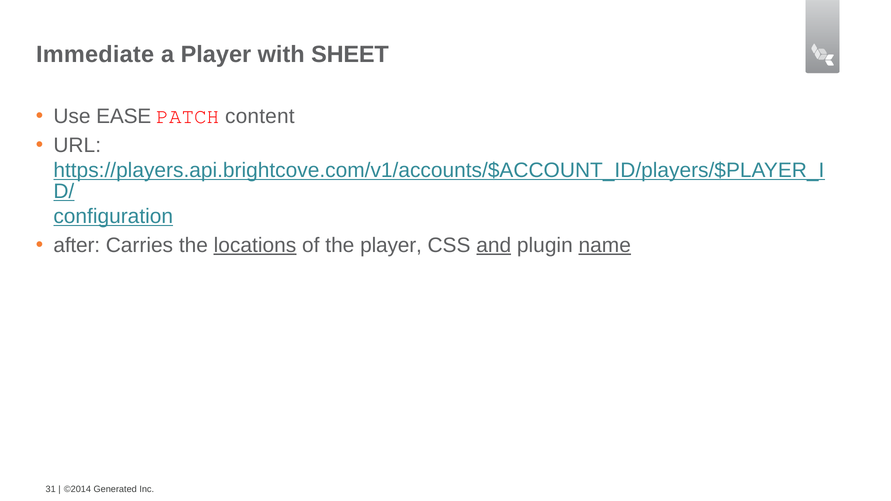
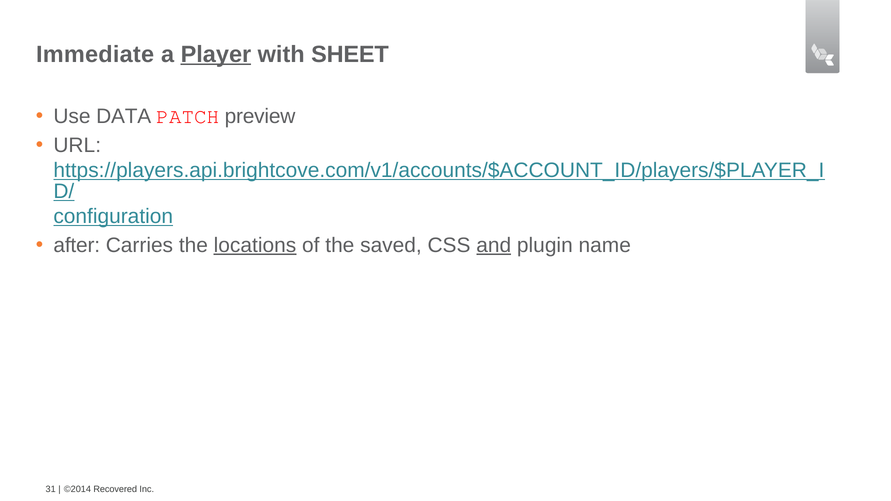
Player underline: none -> present (216, 54)
EASE: EASE -> DATA (124, 116)
content: content -> preview (260, 116)
the player: player -> saved (391, 245)
name underline: present -> none (605, 245)
Generated: Generated -> Recovered (115, 489)
